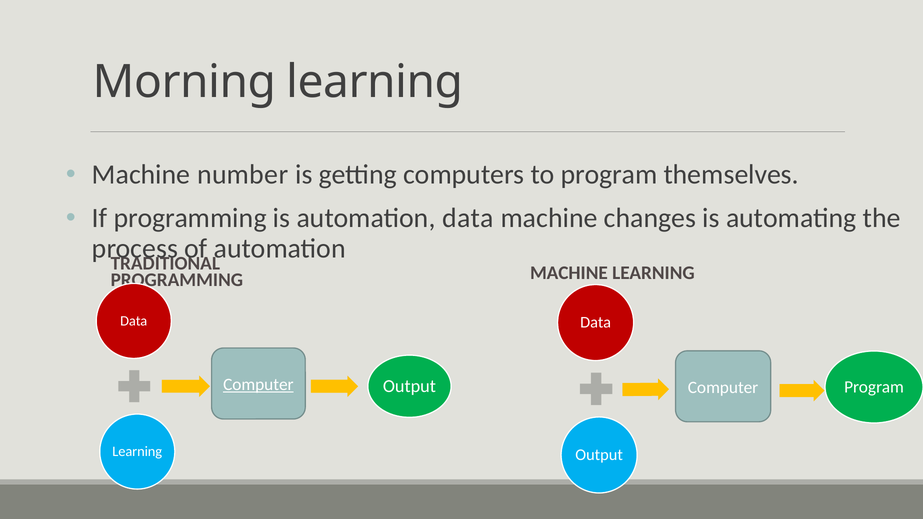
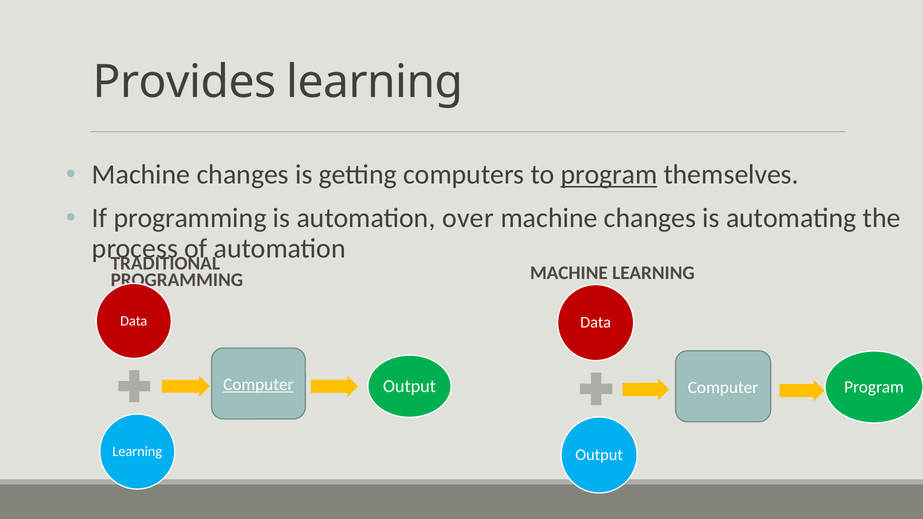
Morning: Morning -> Provides (184, 82)
number: number -> changes (243, 175)
program underline: none -> present (609, 175)
is automation data: data -> over (468, 218)
